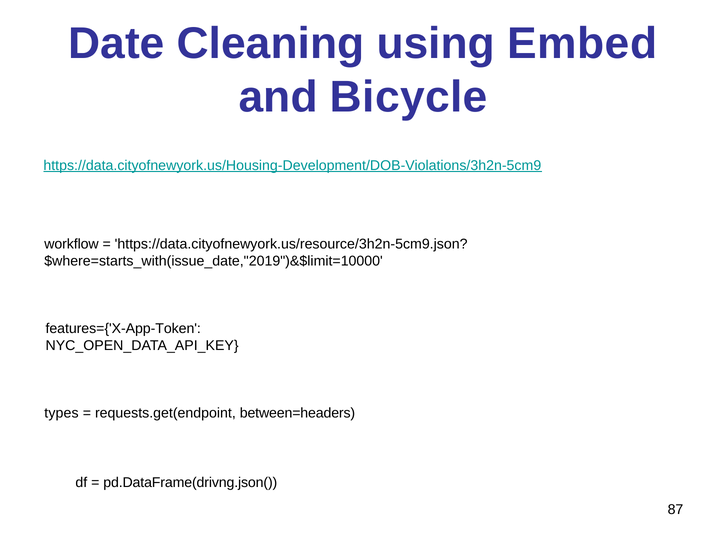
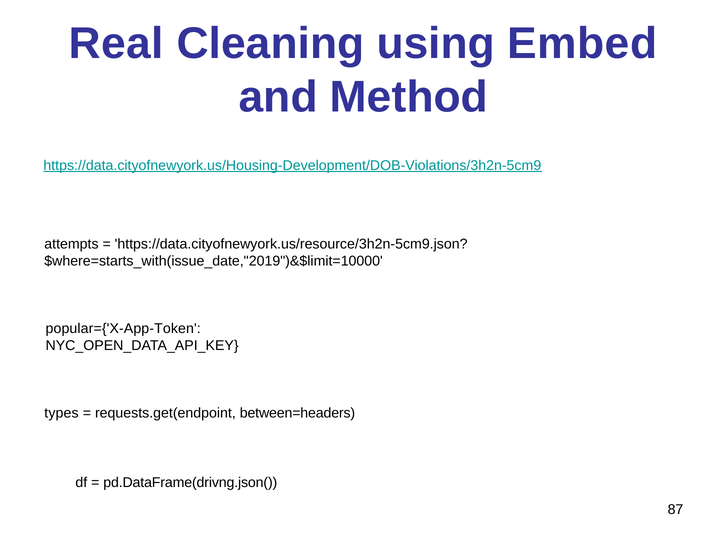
Date: Date -> Real (116, 44)
Bicycle: Bicycle -> Method (409, 97)
workflow: workflow -> attempts (71, 244)
features={'X-App-Token: features={'X-App-Token -> popular={'X-App-Token (123, 329)
